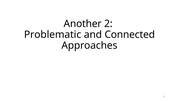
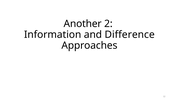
Problematic: Problematic -> Information (53, 34)
Connected: Connected -> Difference (130, 34)
